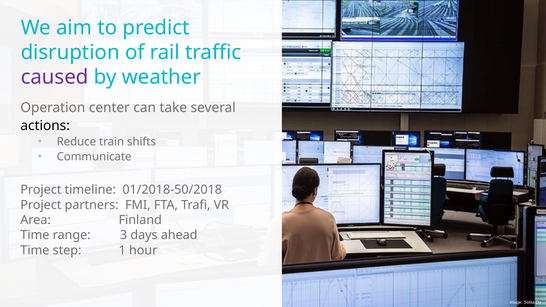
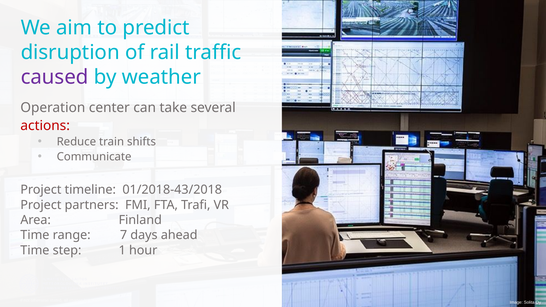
actions colour: black -> red (45, 126)
01/2018-50/2018: 01/2018-50/2018 -> 01/2018-43/2018 (172, 190)
3: 3 -> 7 (124, 235)
